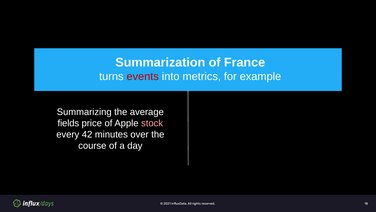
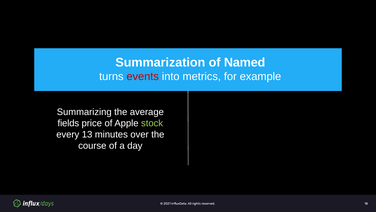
France: France -> Named (245, 62)
stock colour: pink -> light green (152, 123)
42: 42 -> 13 (87, 134)
